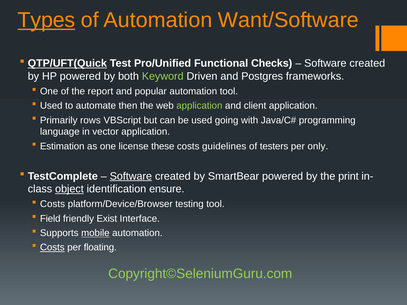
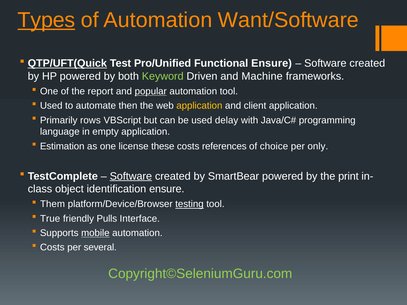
Functional Checks: Checks -> Ensure (272, 64)
Postgres: Postgres -> Machine (262, 76)
popular underline: none -> present (151, 91)
application colour: light green -> yellow (199, 106)
going: going -> delay (227, 120)
vector: vector -> empty (106, 132)
guidelines: guidelines -> references (224, 146)
testers: testers -> choice (274, 146)
object underline: present -> none (69, 189)
Costs: Costs -> Them (53, 204)
testing underline: none -> present (189, 204)
Field: Field -> True (50, 219)
Exist: Exist -> Pulls (107, 219)
Costs underline: present -> none (52, 248)
floating: floating -> several (100, 248)
